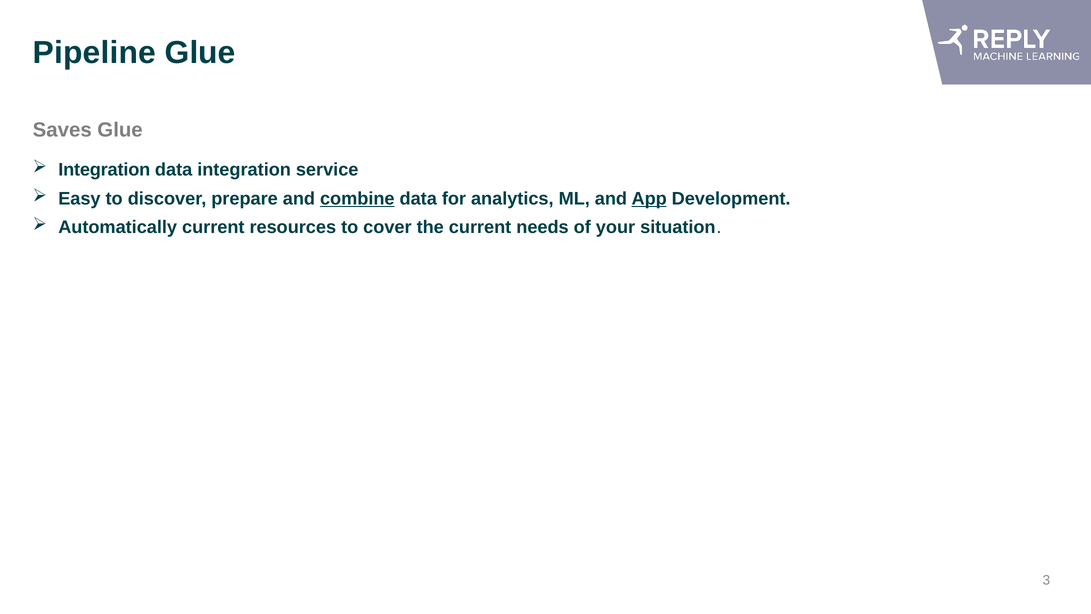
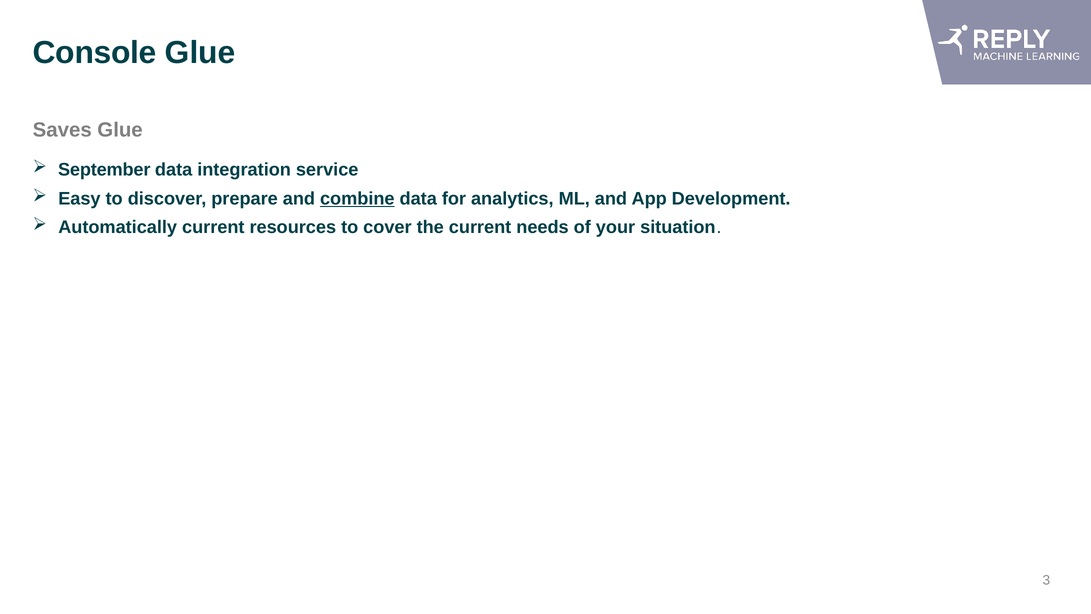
Pipeline: Pipeline -> Console (95, 53)
Integration: Integration -> September (104, 170)
App underline: present -> none (649, 198)
